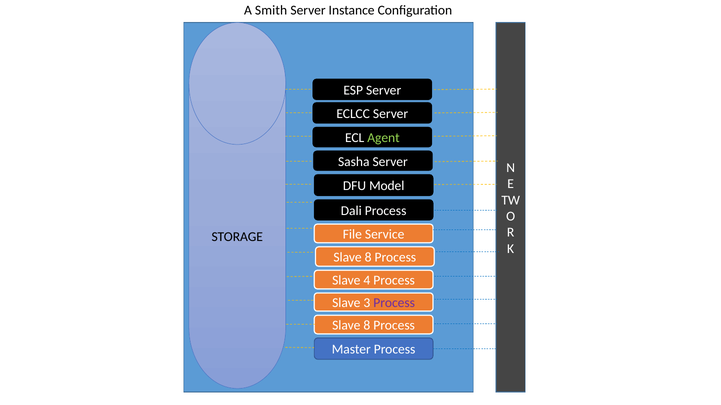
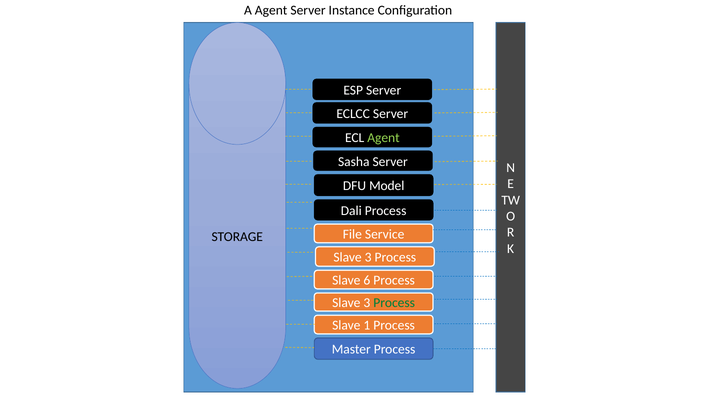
A Smith: Smith -> Agent (271, 11)
8: 8 -> 3 (368, 258)
4: 4 -> 6 (367, 281)
Process colour: purple -> green (394, 303)
8: 8 -> 1 (367, 326)
